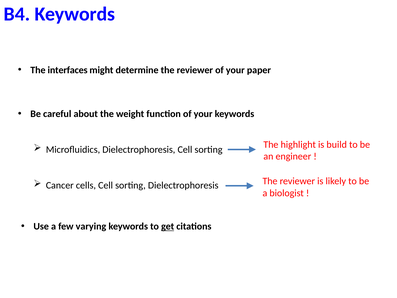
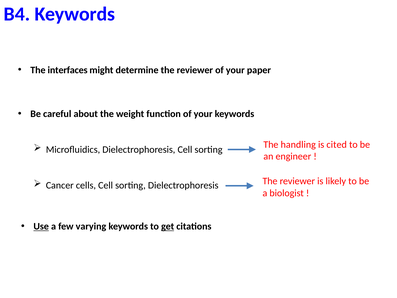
highlight: highlight -> handling (298, 144)
build: build -> cited (337, 144)
Use underline: none -> present (41, 226)
